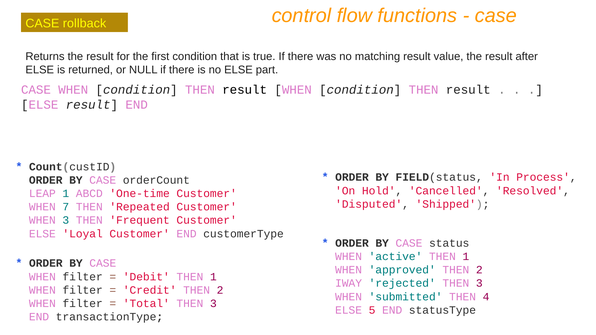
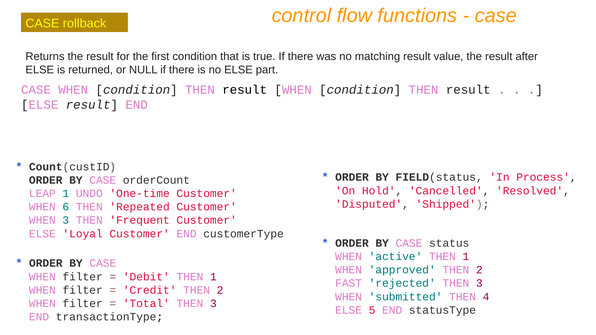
ABCD: ABCD -> UNDO (89, 194)
7: 7 -> 6 (66, 207)
IWAY: IWAY -> FAST (349, 283)
